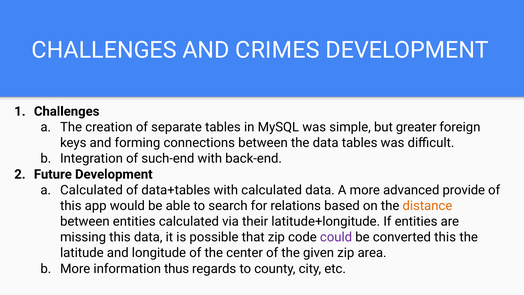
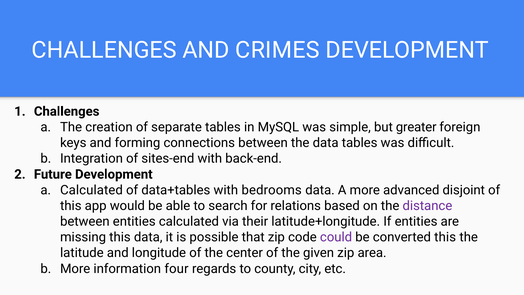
such-end: such-end -> sites-end (168, 158)
with calculated: calculated -> bedrooms (272, 190)
provide: provide -> disjoint (464, 190)
distance colour: orange -> purple (427, 206)
thus: thus -> four (176, 268)
